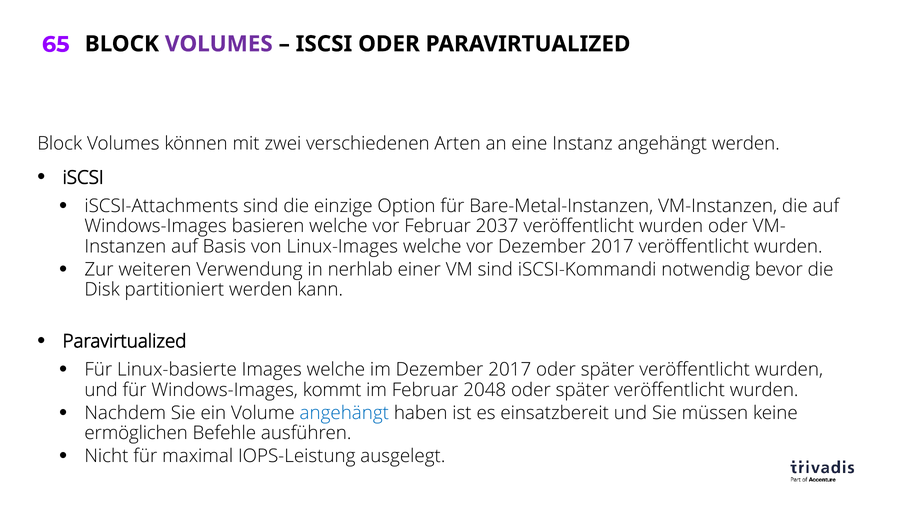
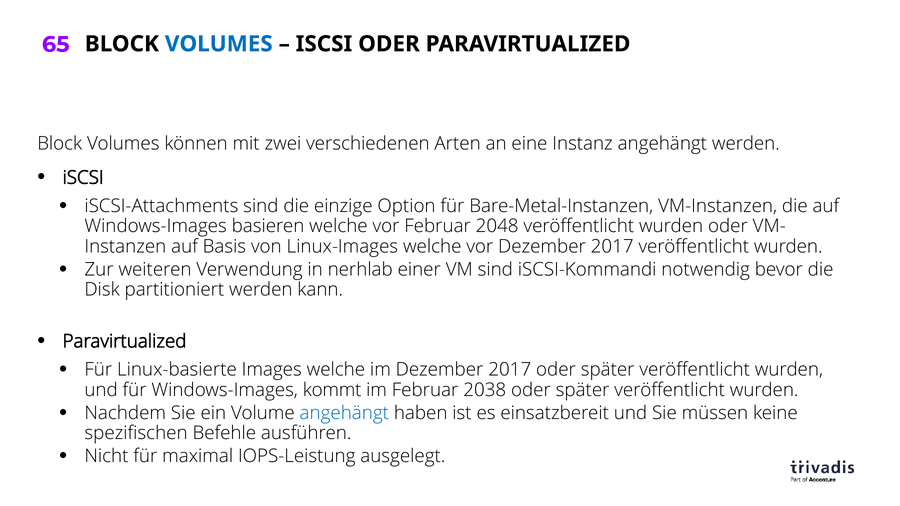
VOLUMES colour: purple -> blue (219, 44)
2037: 2037 -> 2048 (497, 226)
2048: 2048 -> 2038 (485, 390)
ermöglichen: ermöglichen -> spezifischen (136, 433)
